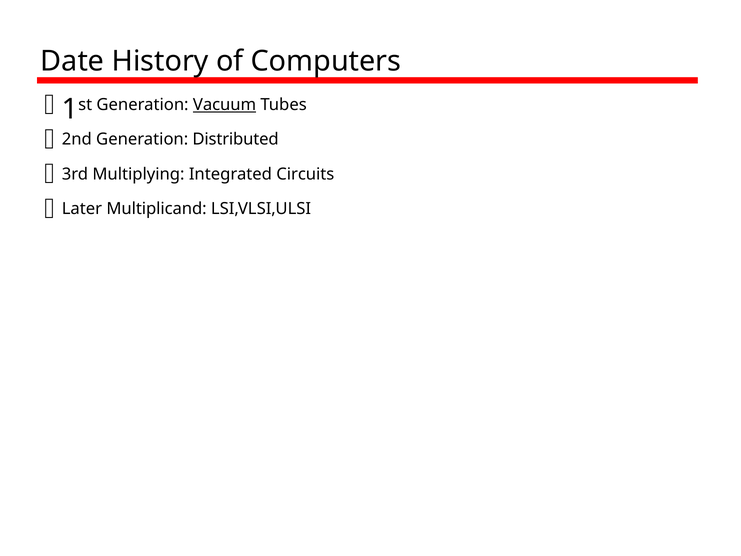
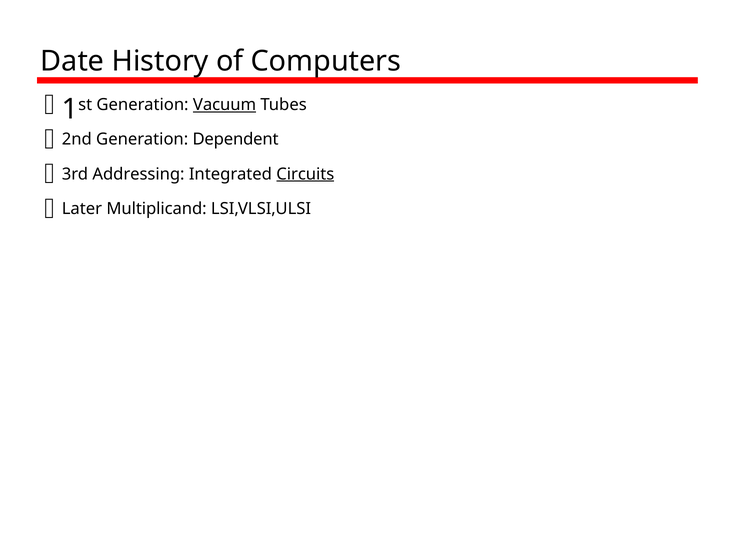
Distributed: Distributed -> Dependent (236, 139)
Multiplying: Multiplying -> Addressing (138, 174)
Circuits underline: none -> present (305, 174)
